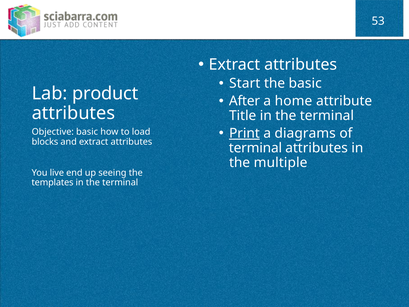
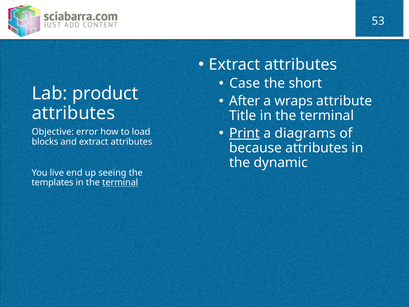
Start: Start -> Case (245, 83)
the basic: basic -> short (305, 83)
home: home -> wraps (294, 101)
Objective basic: basic -> error (87, 132)
terminal: terminal -> because (255, 148)
multiple: multiple -> dynamic (281, 163)
terminal underline: none -> present (120, 182)
